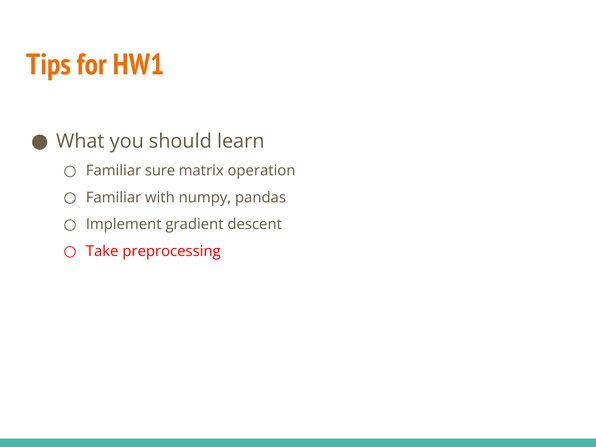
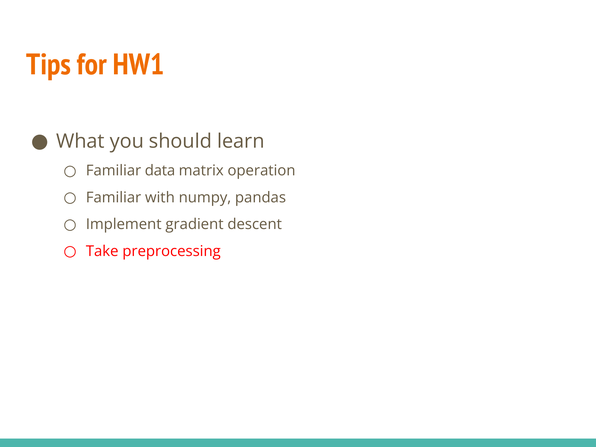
sure: sure -> data (160, 171)
